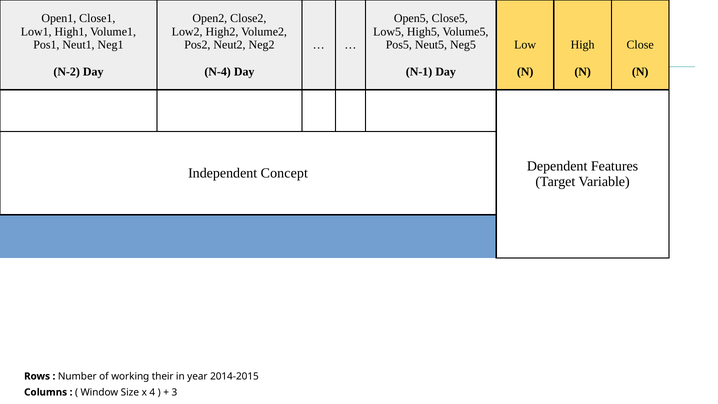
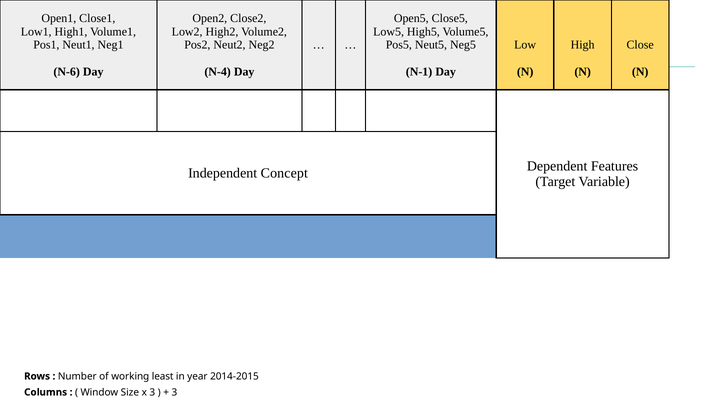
N-2: N-2 -> N-6 (67, 72)
their: their -> least (163, 376)
x 4: 4 -> 3 (152, 392)
